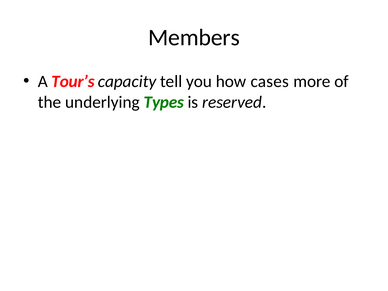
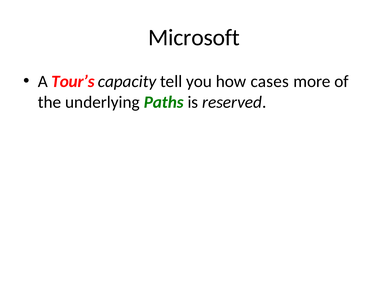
Members: Members -> Microsoft (194, 38)
Types: Types -> Paths (164, 102)
